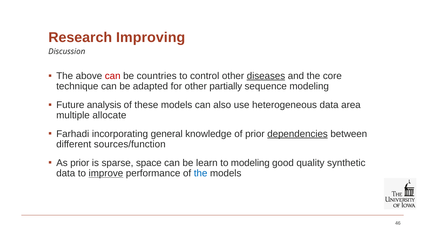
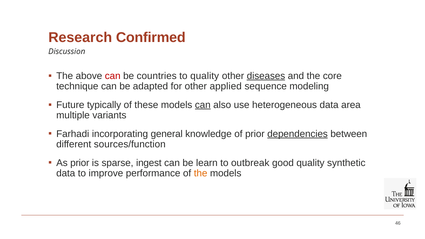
Improving: Improving -> Confirmed (151, 37)
to control: control -> quality (205, 76)
partially: partially -> applied (226, 86)
analysis: analysis -> typically (104, 105)
can underline: none -> present (203, 105)
allocate: allocate -> variants (109, 115)
space: space -> ingest (149, 163)
to modeling: modeling -> outbreak (250, 163)
improve underline: present -> none (106, 173)
the colour: blue -> orange (201, 173)
